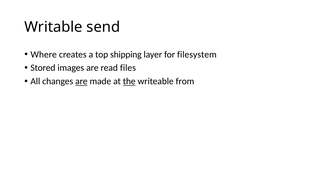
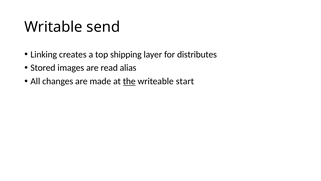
Where: Where -> Linking (44, 54)
filesystem: filesystem -> distributes (197, 54)
files: files -> alias (128, 68)
are underline: present -> none (81, 81)
from: from -> start (185, 81)
